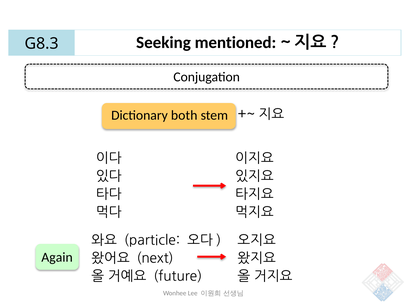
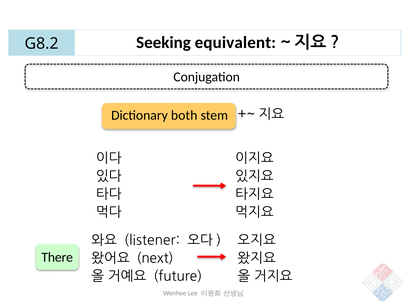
G8.3: G8.3 -> G8.2 (42, 44)
mentioned: mentioned -> equivalent (235, 42)
particle: particle -> listener (152, 240)
Again: Again -> There (57, 257)
